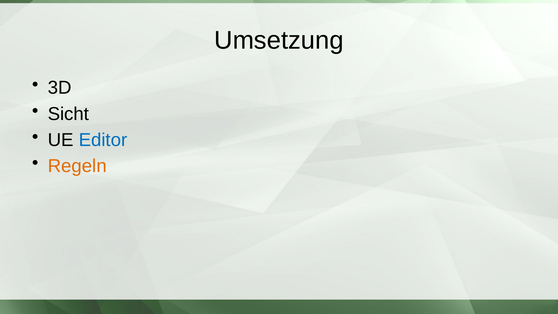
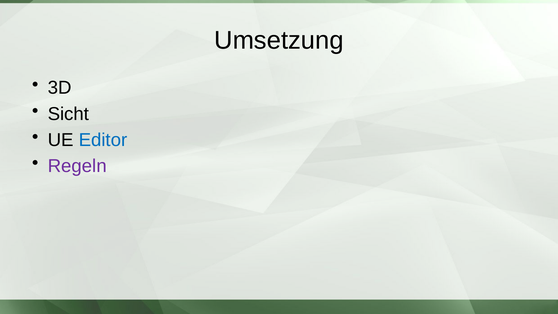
Regeln colour: orange -> purple (77, 166)
